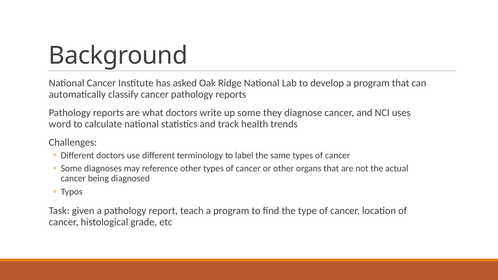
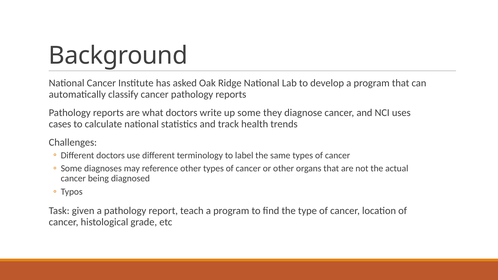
word: word -> cases (60, 124)
